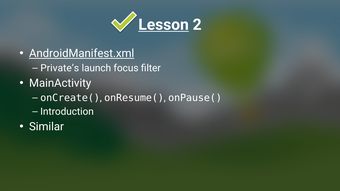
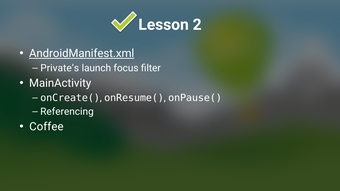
Lesson underline: present -> none (164, 25)
Introduction: Introduction -> Referencing (67, 112)
Similar: Similar -> Coffee (46, 127)
